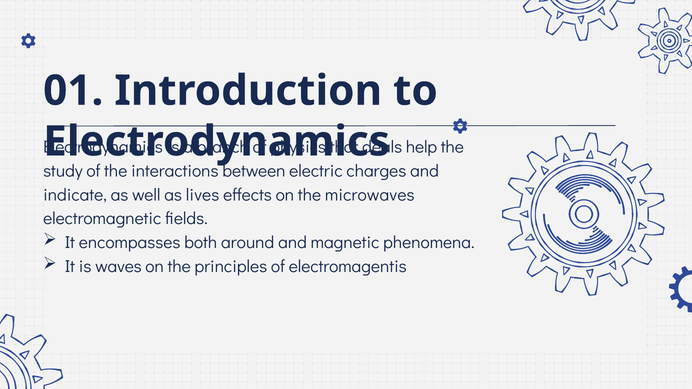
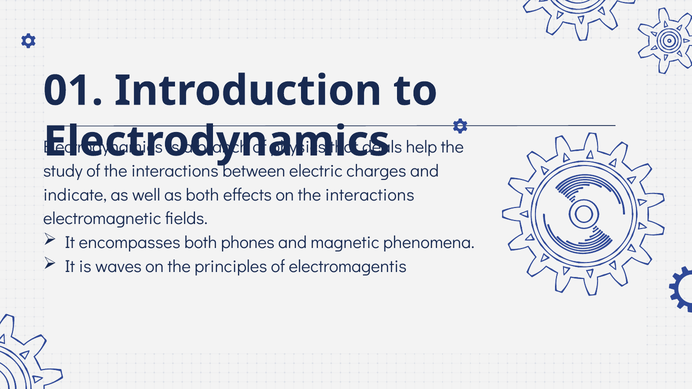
as lives: lives -> both (203, 195)
on the microwaves: microwaves -> interactions (370, 195)
around: around -> phones (248, 243)
